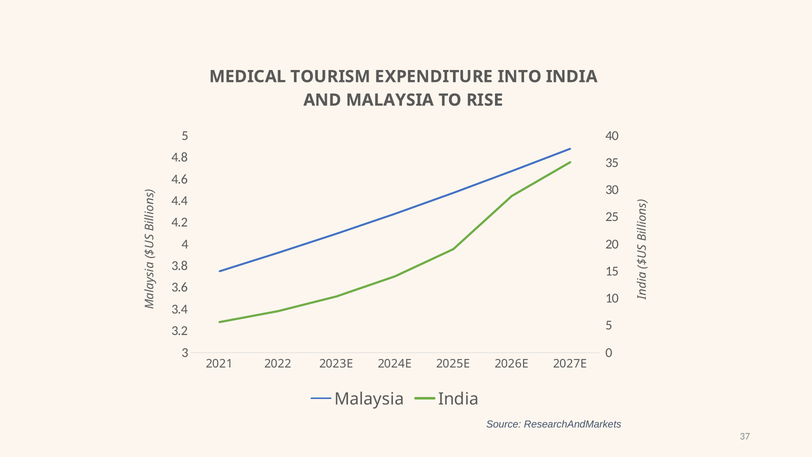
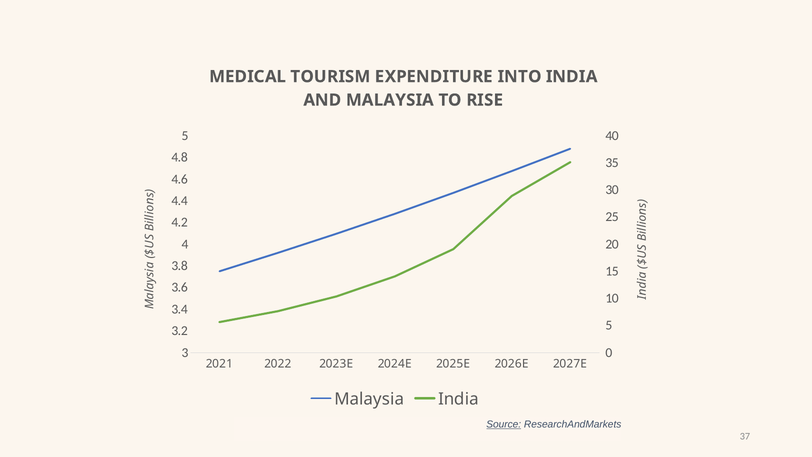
Source underline: none -> present (504, 424)
